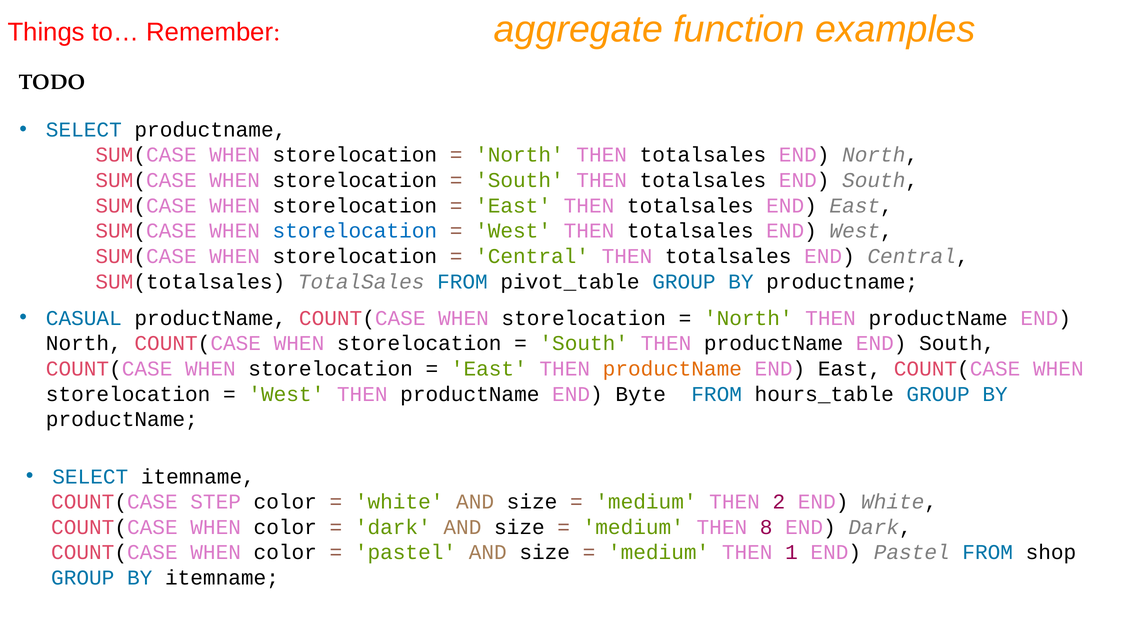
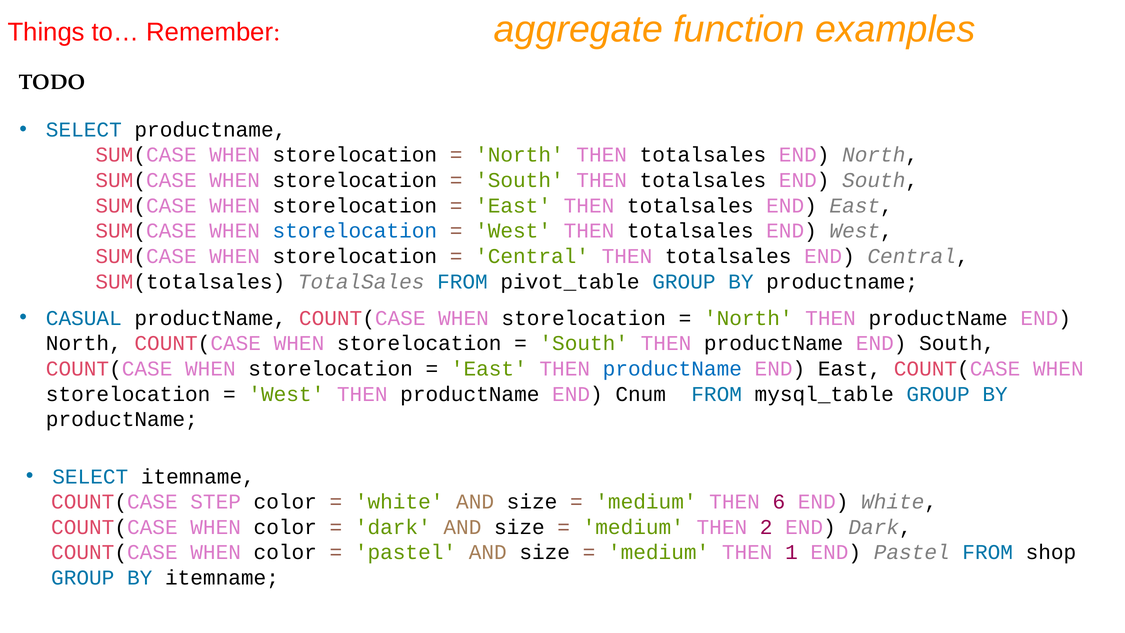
productName colour: orange -> blue (672, 369)
Byte: Byte -> Cnum (641, 394)
hours_table: hours_table -> mysql_table (824, 394)
2: 2 -> 6 (779, 502)
8: 8 -> 2 (766, 527)
